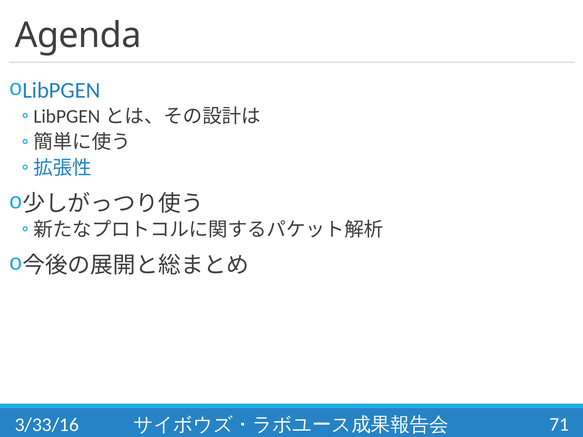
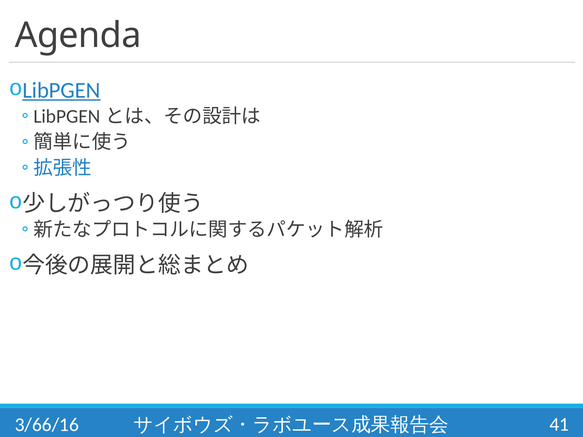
LibPGEN underline: none -> present (61, 90)
3/33/16: 3/33/16 -> 3/66/16 (47, 425)
71: 71 -> 41 (559, 425)
